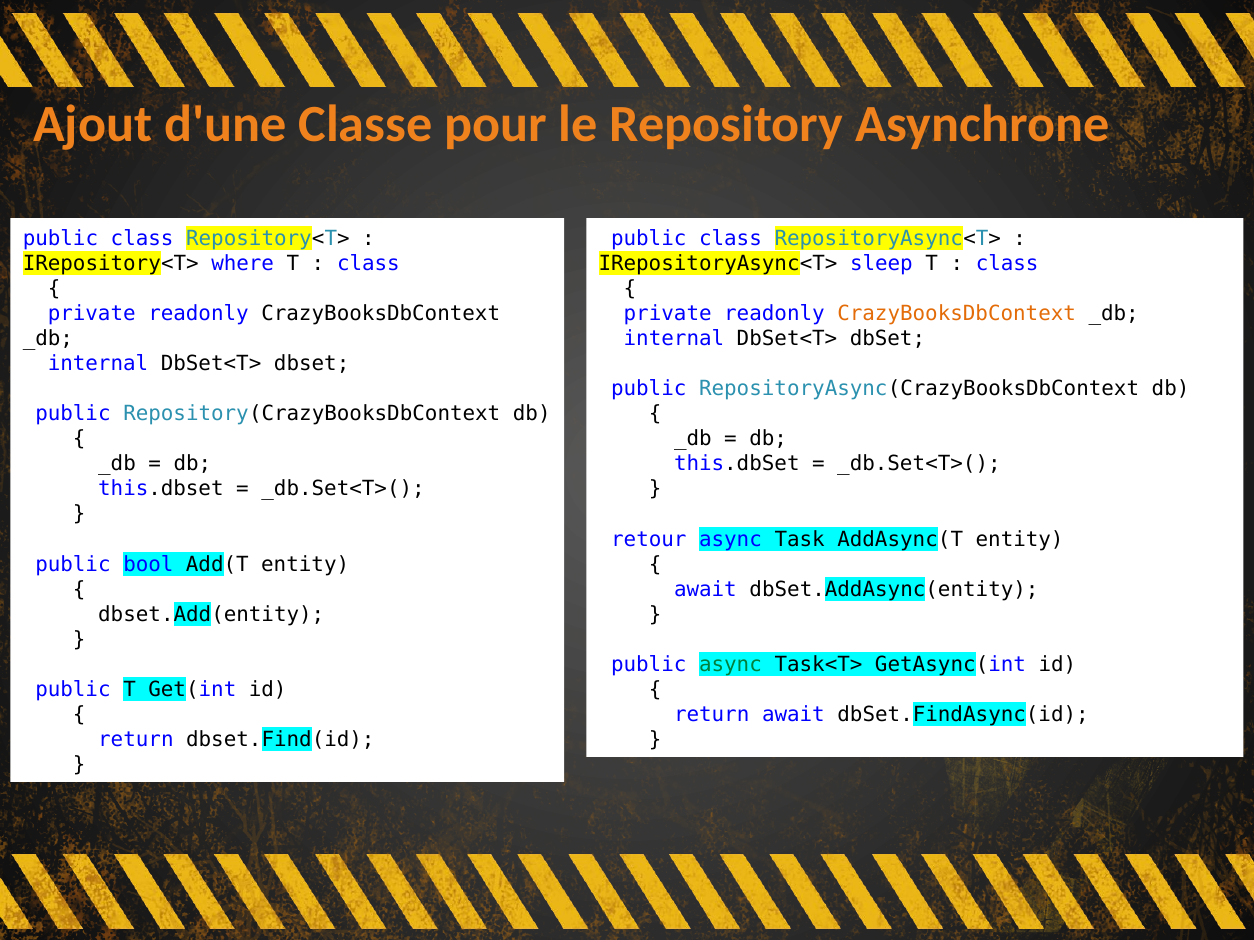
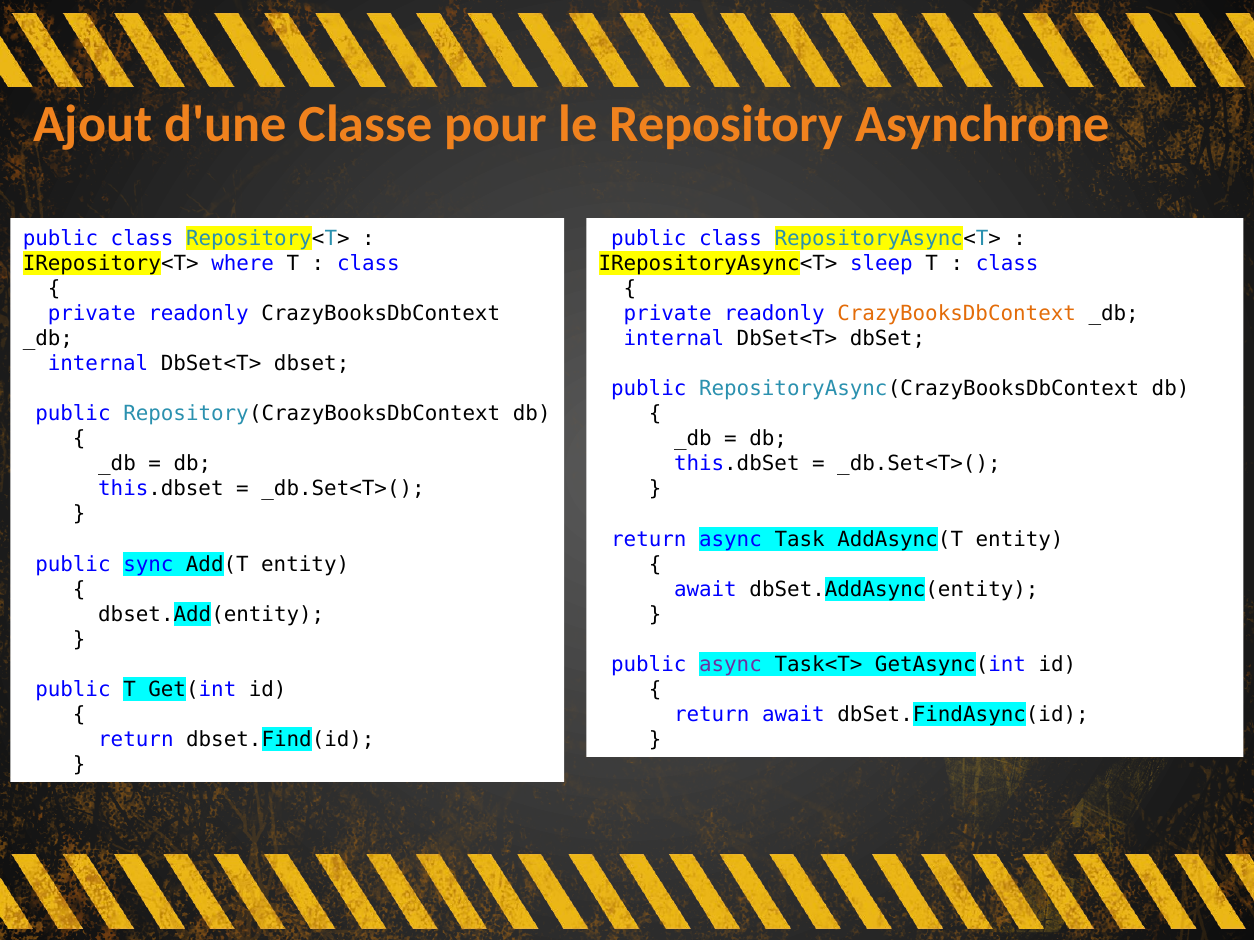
retour: retour -> return (649, 539)
bool: bool -> sync (148, 565)
async colour: green -> purple (730, 665)
